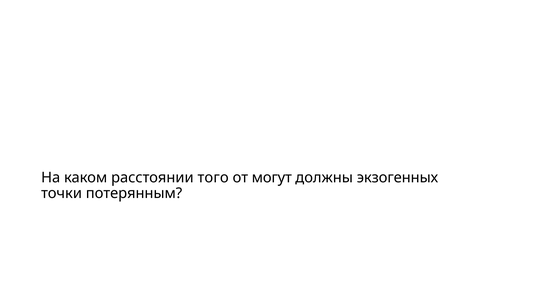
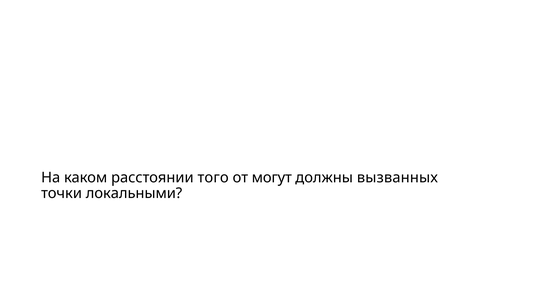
экзогенных: экзогенных -> вызванных (397, 177)
потерянным: потерянным -> локальными (134, 193)
